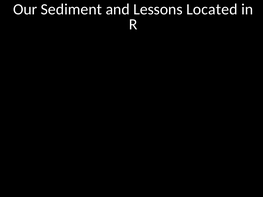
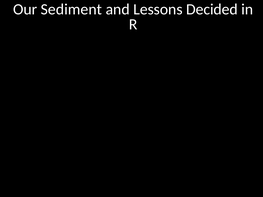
Located: Located -> Decided (212, 9)
